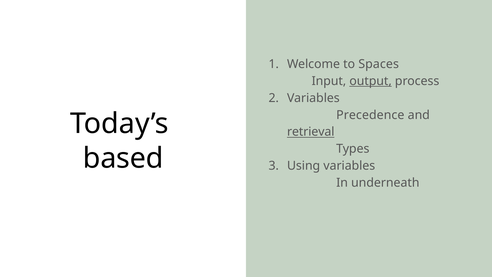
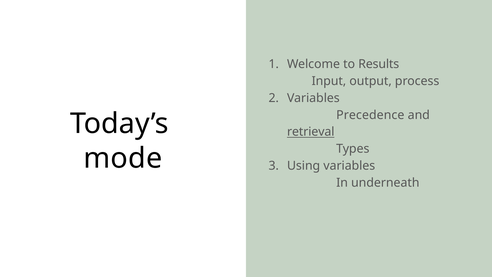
Spaces: Spaces -> Results (379, 64)
output underline: present -> none (371, 81)
based: based -> mode (123, 158)
